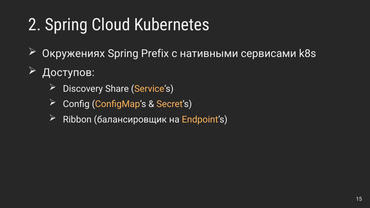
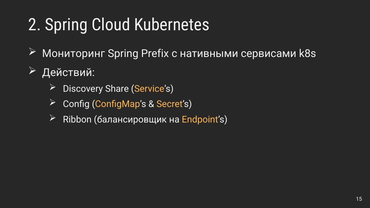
Окружениях: Окружениях -> Мониторинг (74, 54)
Доступов: Доступов -> Действий (68, 73)
